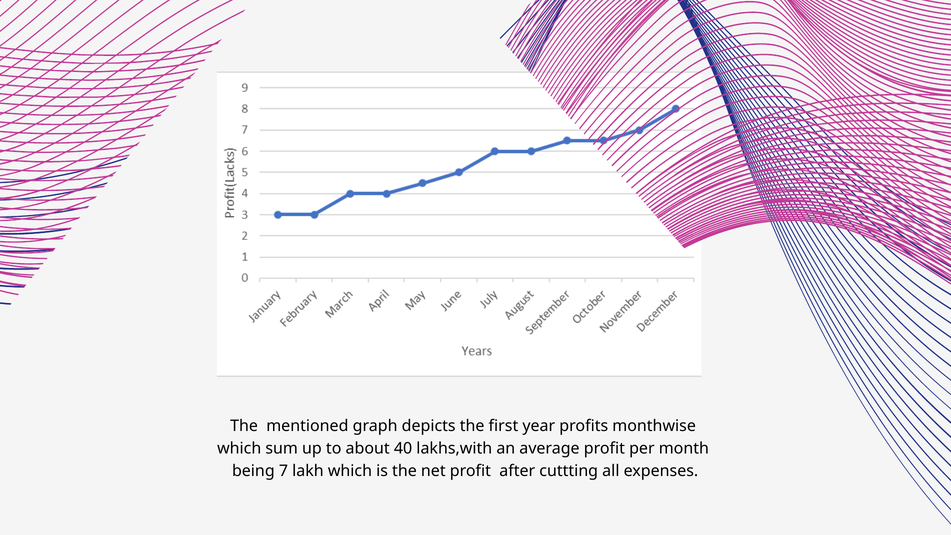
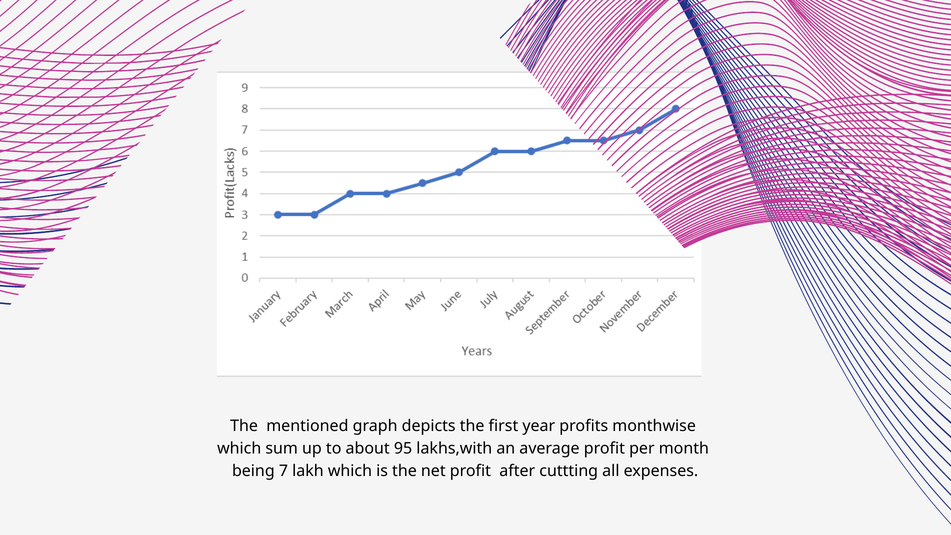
40: 40 -> 95 (403, 448)
